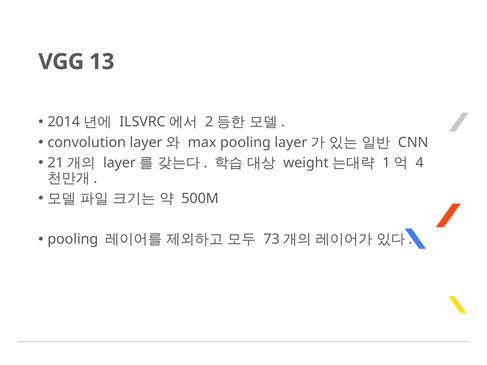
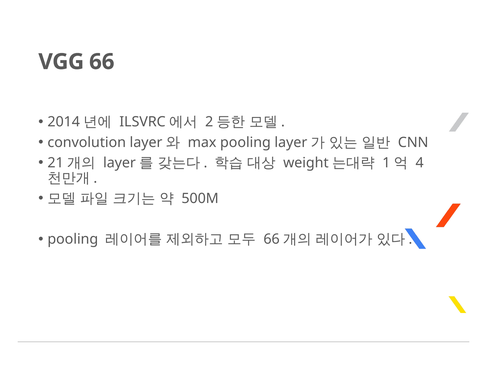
VGG 13: 13 -> 66 (102, 62)
73: 73 -> 66 (272, 239)
